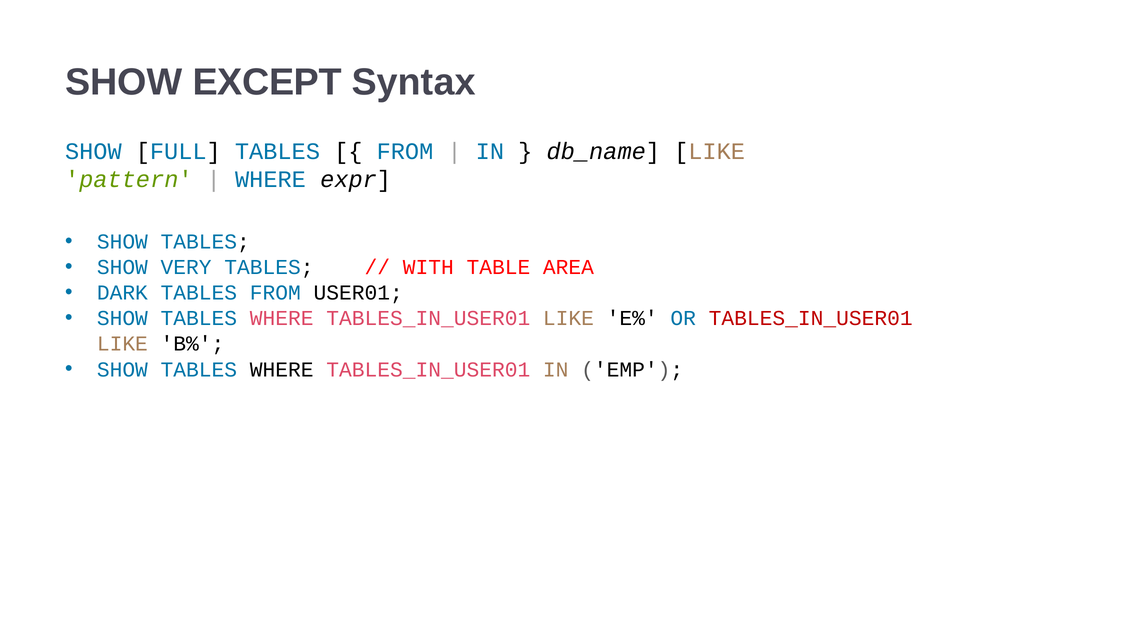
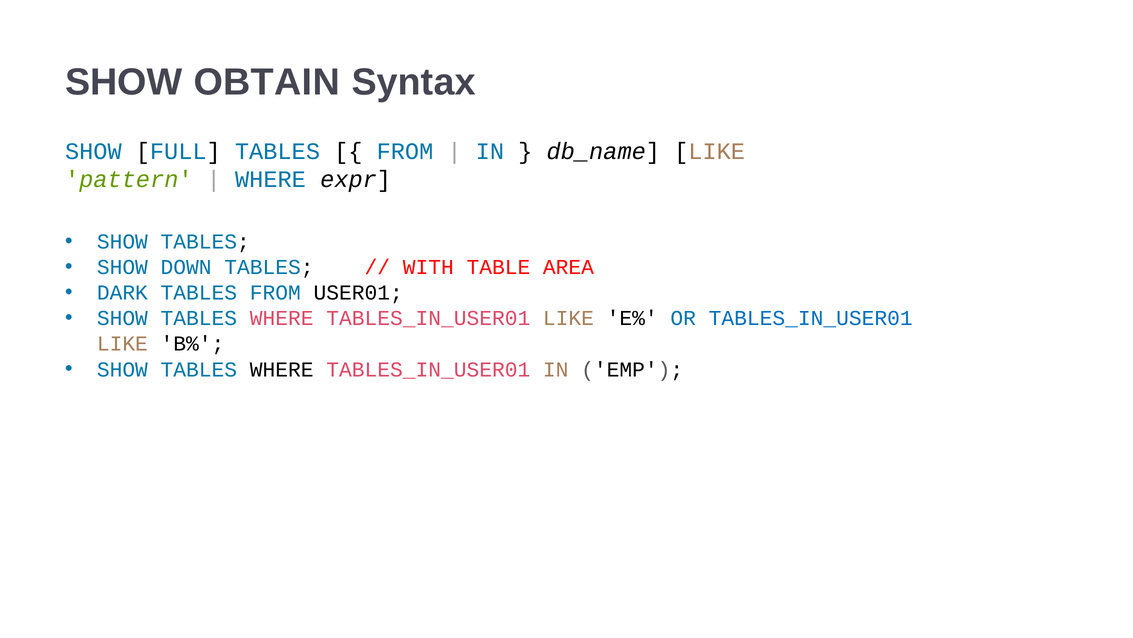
EXCEPT: EXCEPT -> OBTAIN (267, 82)
VERY: VERY -> DOWN (186, 267)
TABLES_IN_USER01 colour: red -> blue (811, 318)
